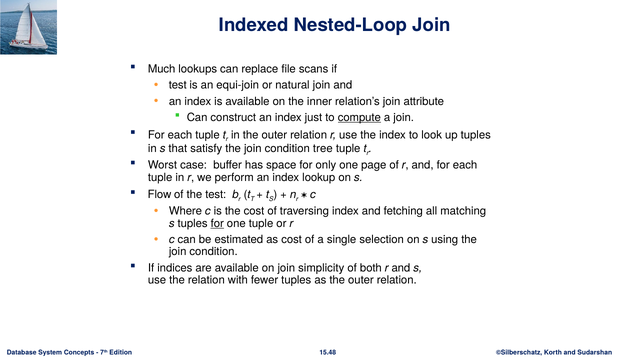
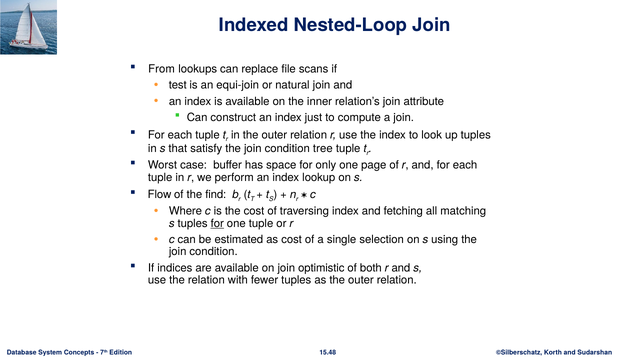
Much: Much -> From (162, 69)
compute underline: present -> none (359, 117)
the test: test -> find (216, 195)
simplicity: simplicity -> optimistic (321, 268)
